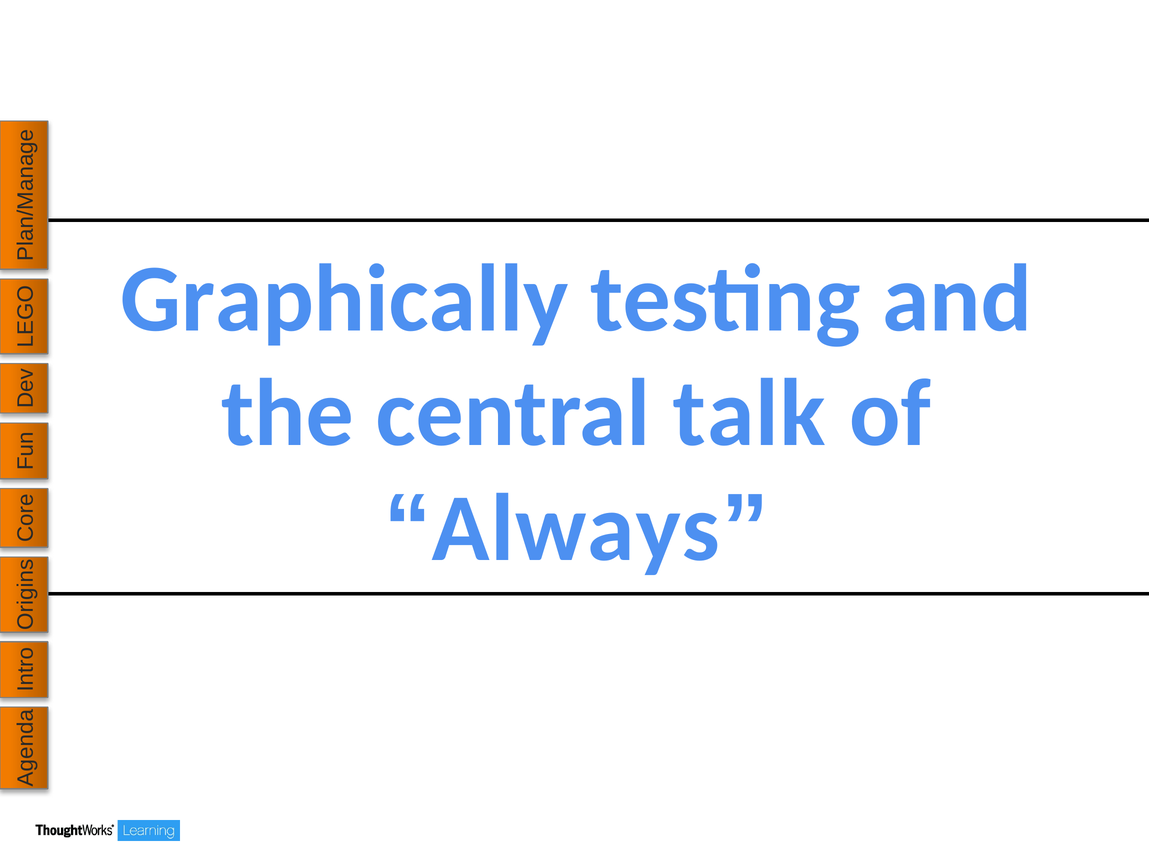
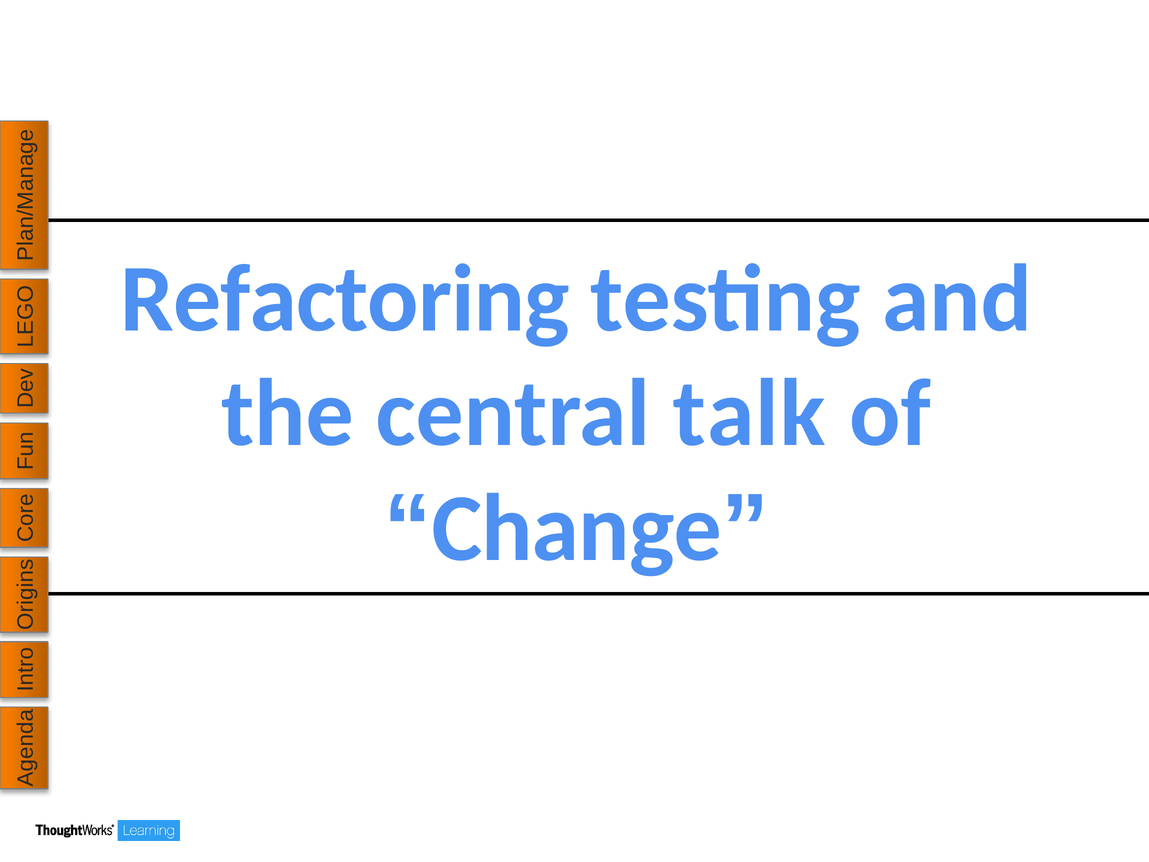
Graphically: Graphically -> Refactoring (345, 299)
Always: Always -> Change (577, 529)
